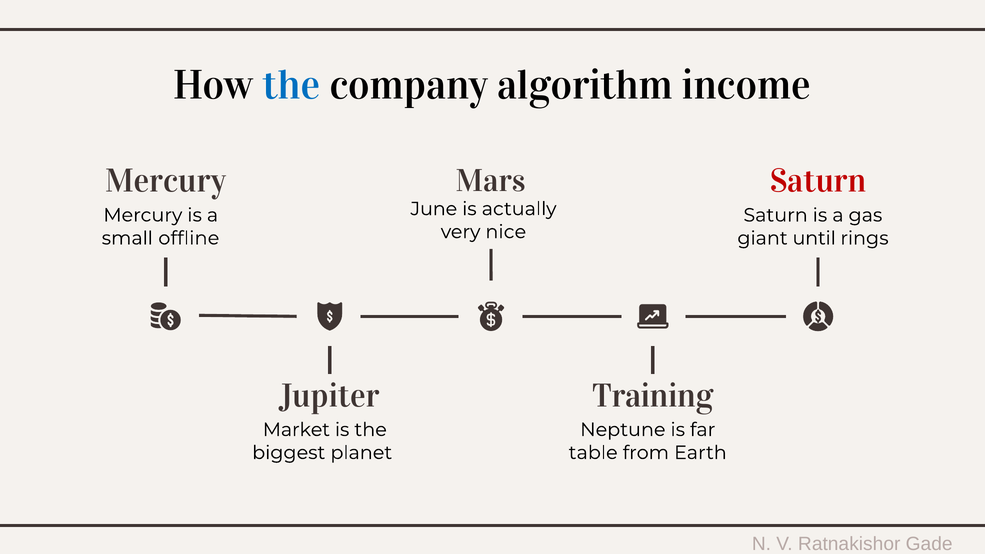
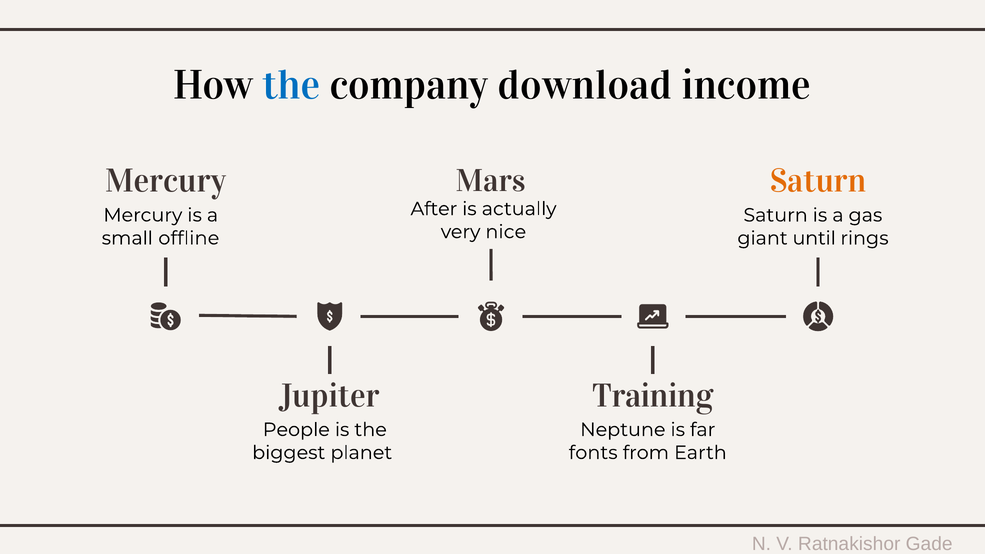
algorithm: algorithm -> download (585, 85)
Saturn colour: red -> orange (818, 181)
June: June -> After (434, 209)
Market: Market -> People (296, 430)
table: table -> fonts (593, 453)
